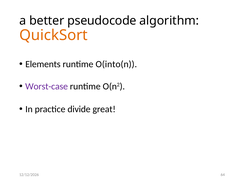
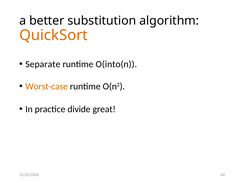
pseudocode: pseudocode -> substitution (102, 21)
Elements: Elements -> Separate (43, 64)
Worst-case colour: purple -> orange (47, 86)
